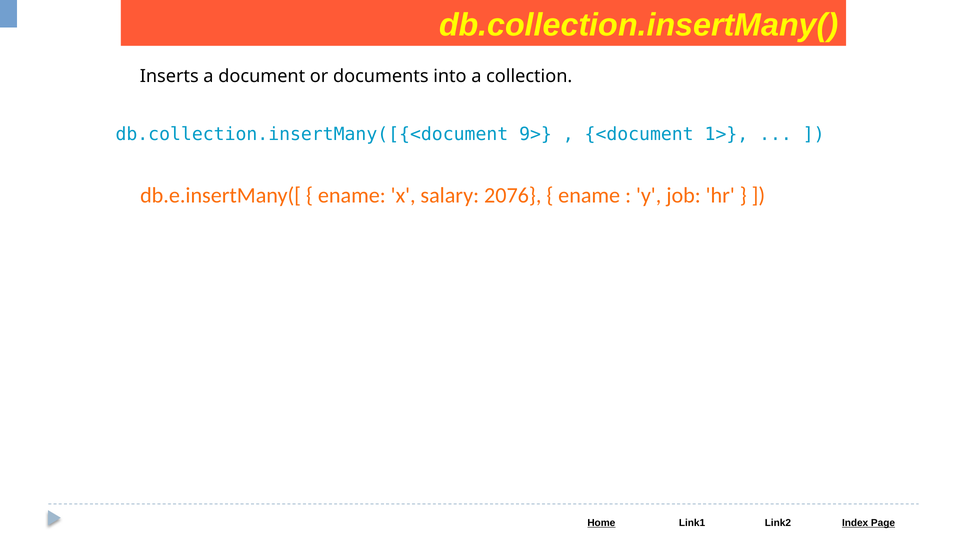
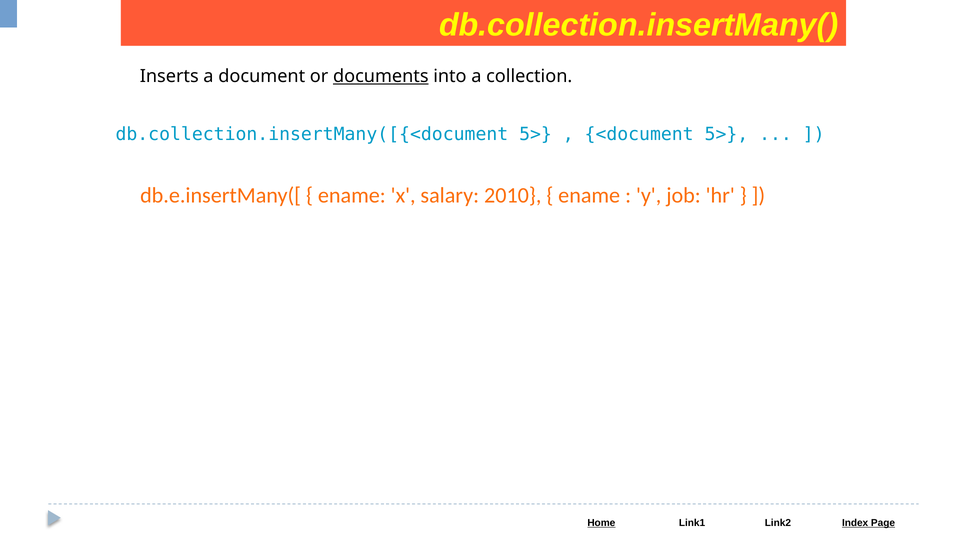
documents underline: none -> present (381, 76)
db.collection.insertMany([{<document 9>: 9> -> 5> (536, 134)
<document 1>: 1> -> 5> (726, 134)
2076: 2076 -> 2010 (513, 196)
